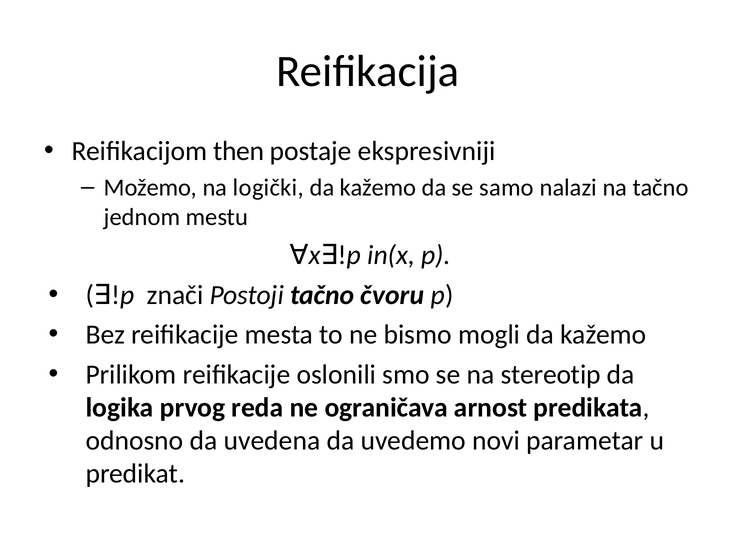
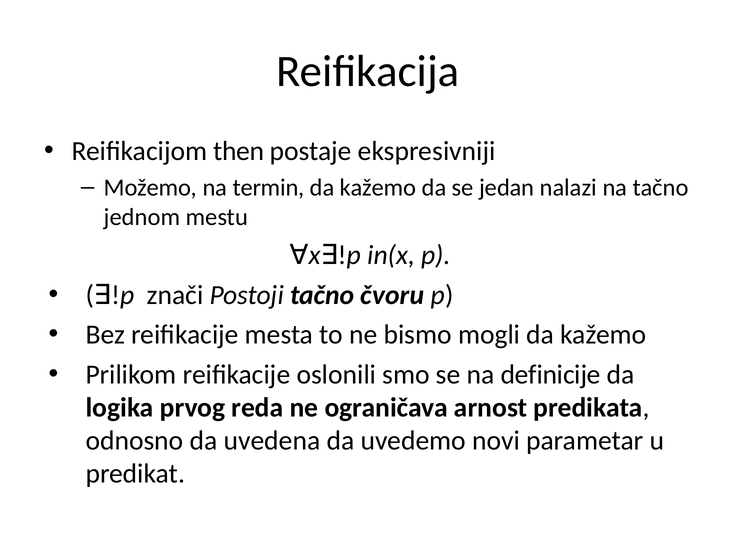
logički: logički -> termin (269, 188)
samo: samo -> jedan (507, 188)
stereotip: stereotip -> definicije (551, 374)
